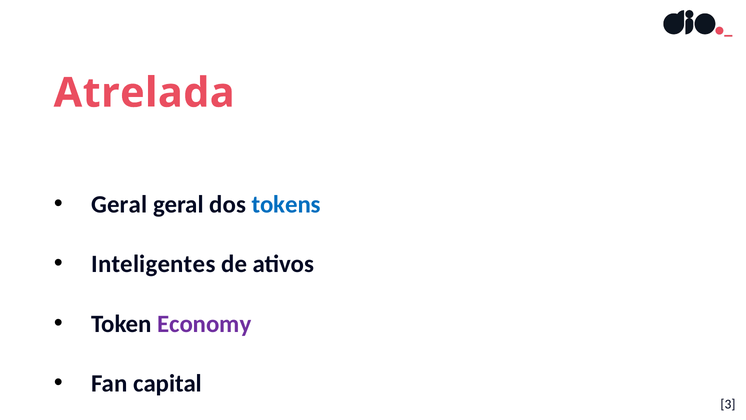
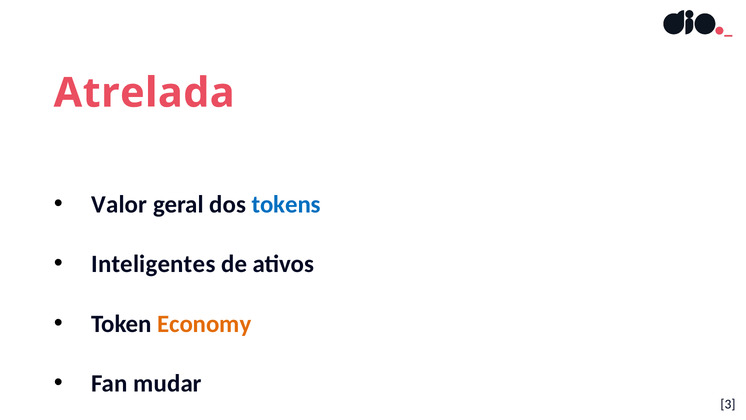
Geral: Geral -> Valor (119, 204)
Economy colour: purple -> orange (204, 324)
capital: capital -> mudar (167, 383)
